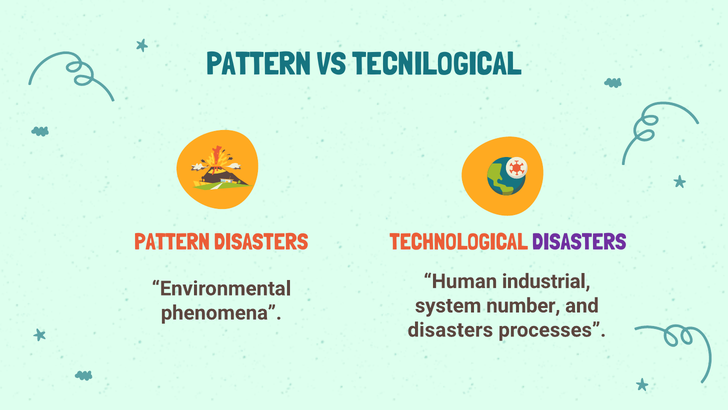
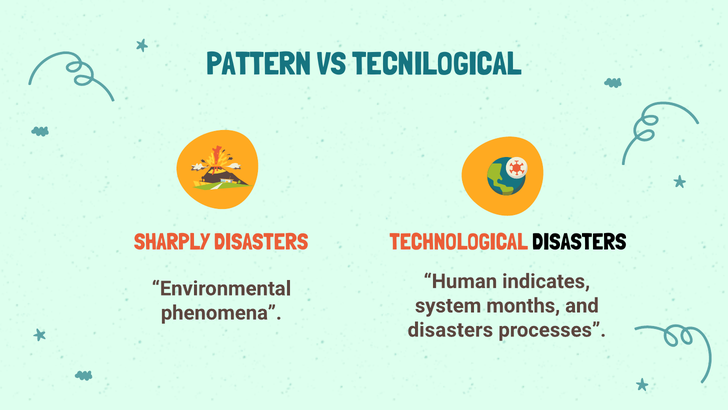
PATTERN: PATTERN -> SHARPLY (172, 242)
DISASTERS colour: purple -> black (579, 242)
industrial: industrial -> indicates (546, 281)
number: number -> months (523, 305)
